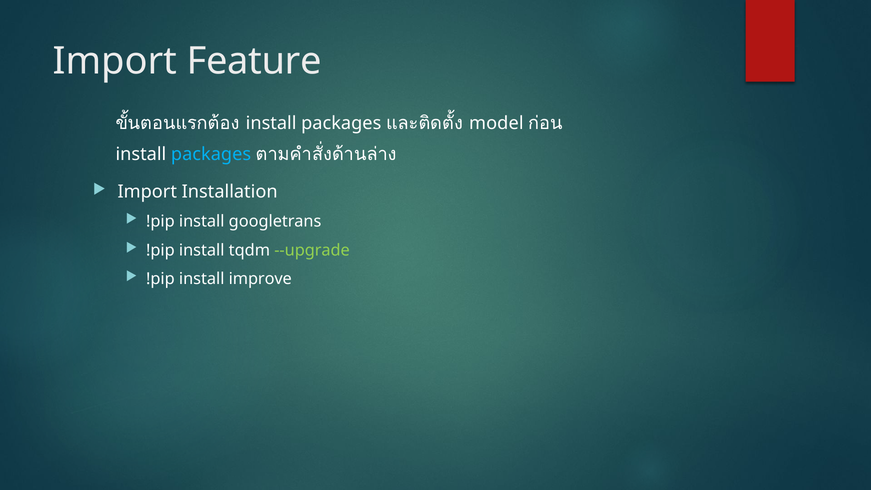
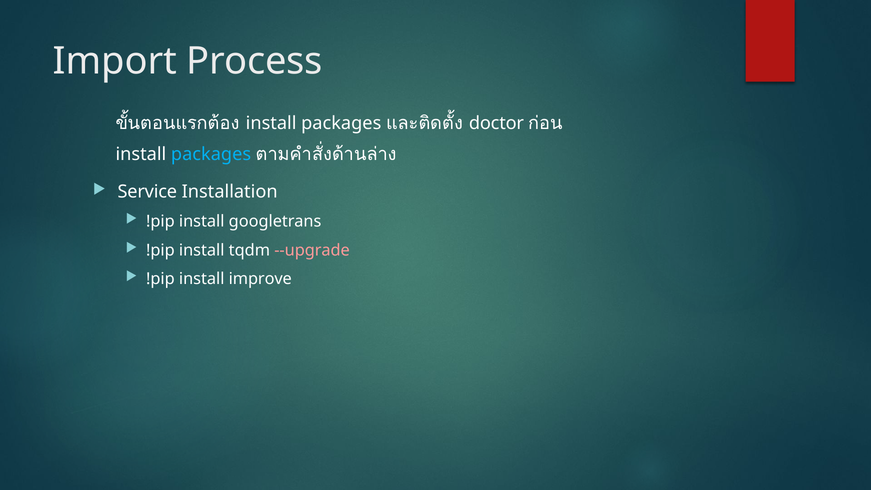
Feature: Feature -> Process (254, 61)
model: model -> doctor (496, 123)
Import: Import -> Service (147, 192)
--upgrade colour: light green -> pink (312, 250)
